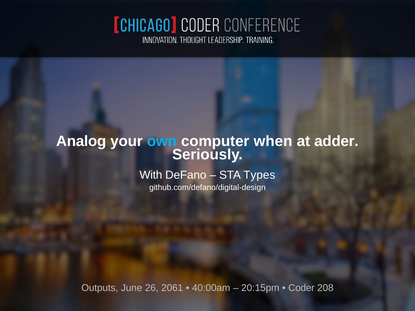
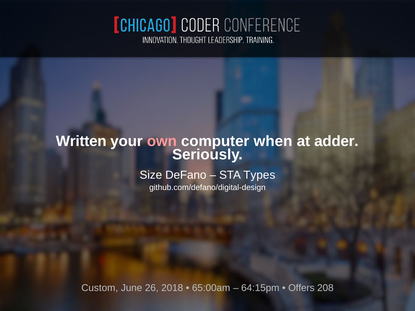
Analog: Analog -> Written (81, 141)
own colour: light blue -> pink (162, 141)
With: With -> Size (151, 175)
Outputs: Outputs -> Custom (100, 288)
2061: 2061 -> 2018 (172, 288)
40:00am: 40:00am -> 65:00am (211, 288)
20:15pm: 20:15pm -> 64:15pm (260, 288)
Coder: Coder -> Offers (301, 288)
